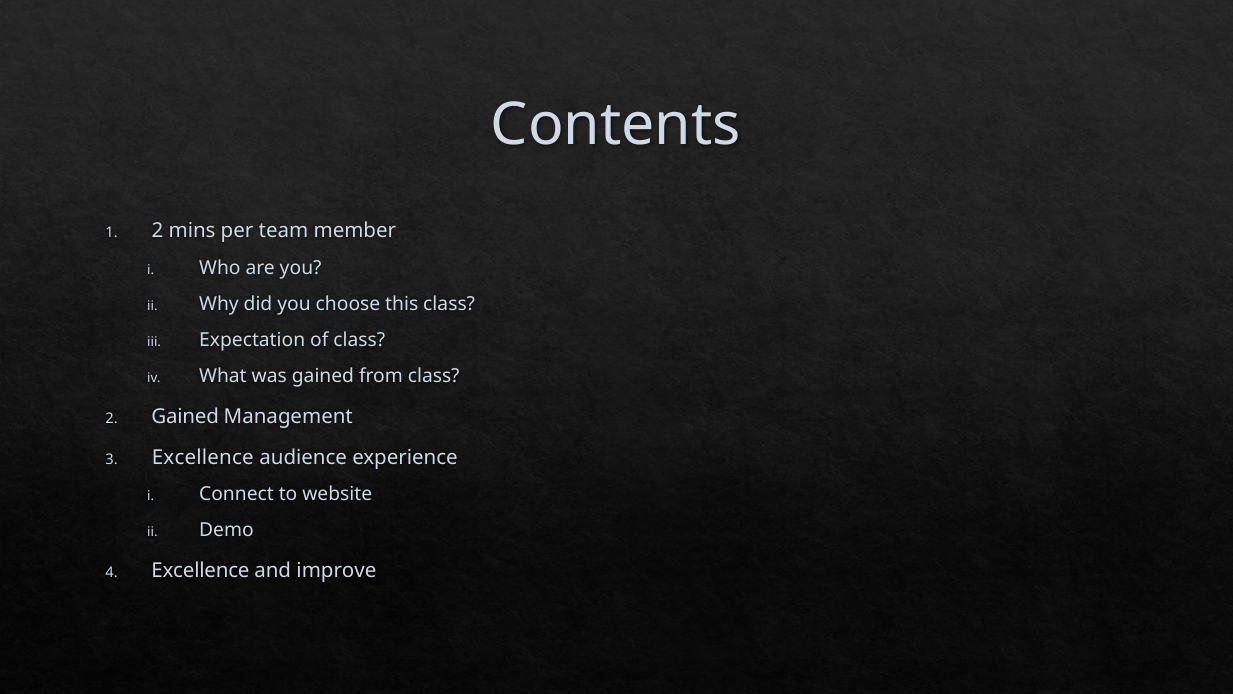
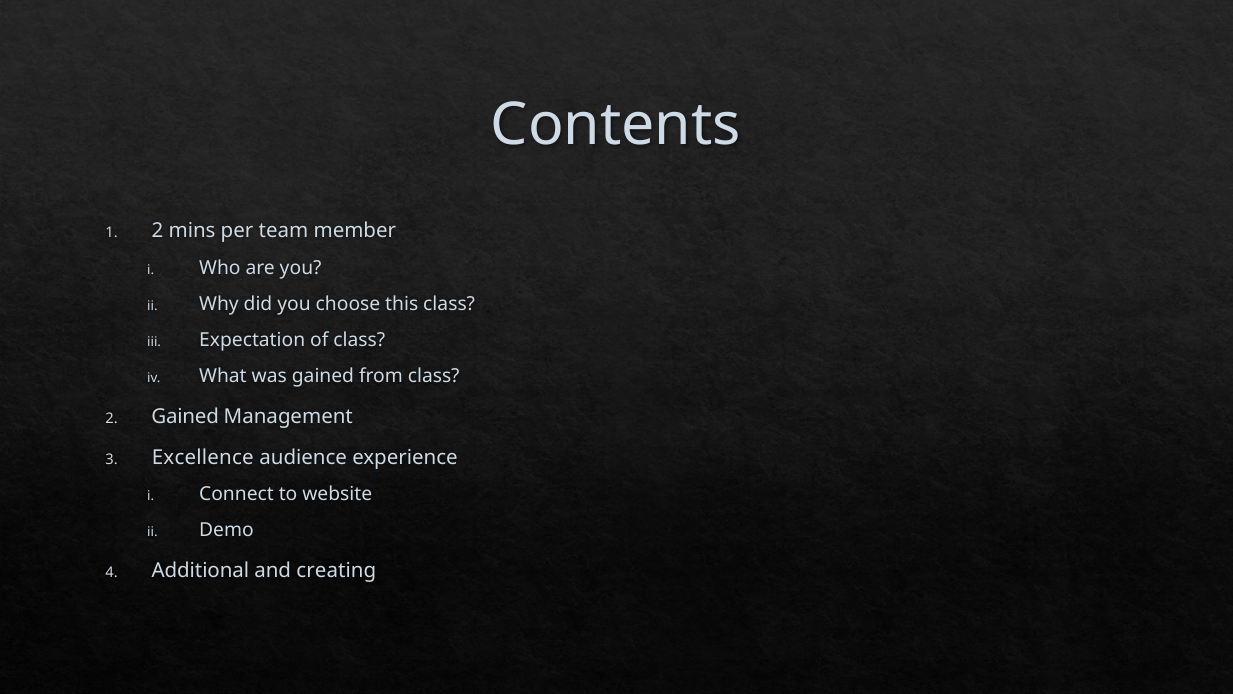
Excellence: Excellence -> Additional (200, 570)
improve: improve -> creating (336, 570)
